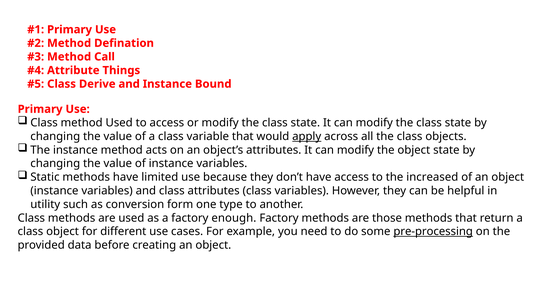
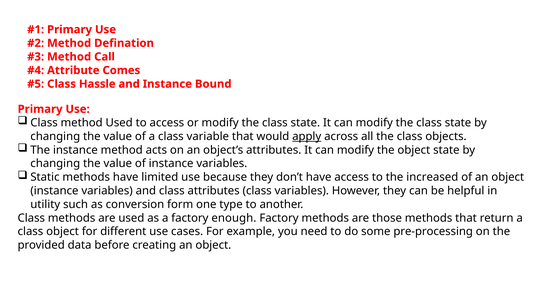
Things: Things -> Comes (121, 70)
Derive: Derive -> Hassle (97, 84)
pre-processing underline: present -> none (433, 232)
